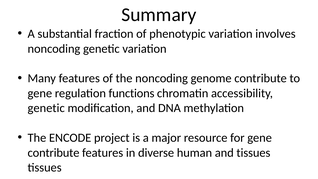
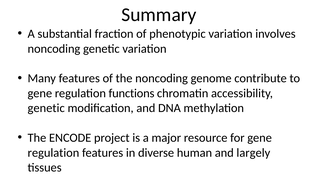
contribute: contribute -> regulation (53, 153)
and tissues: tissues -> largely (253, 153)
